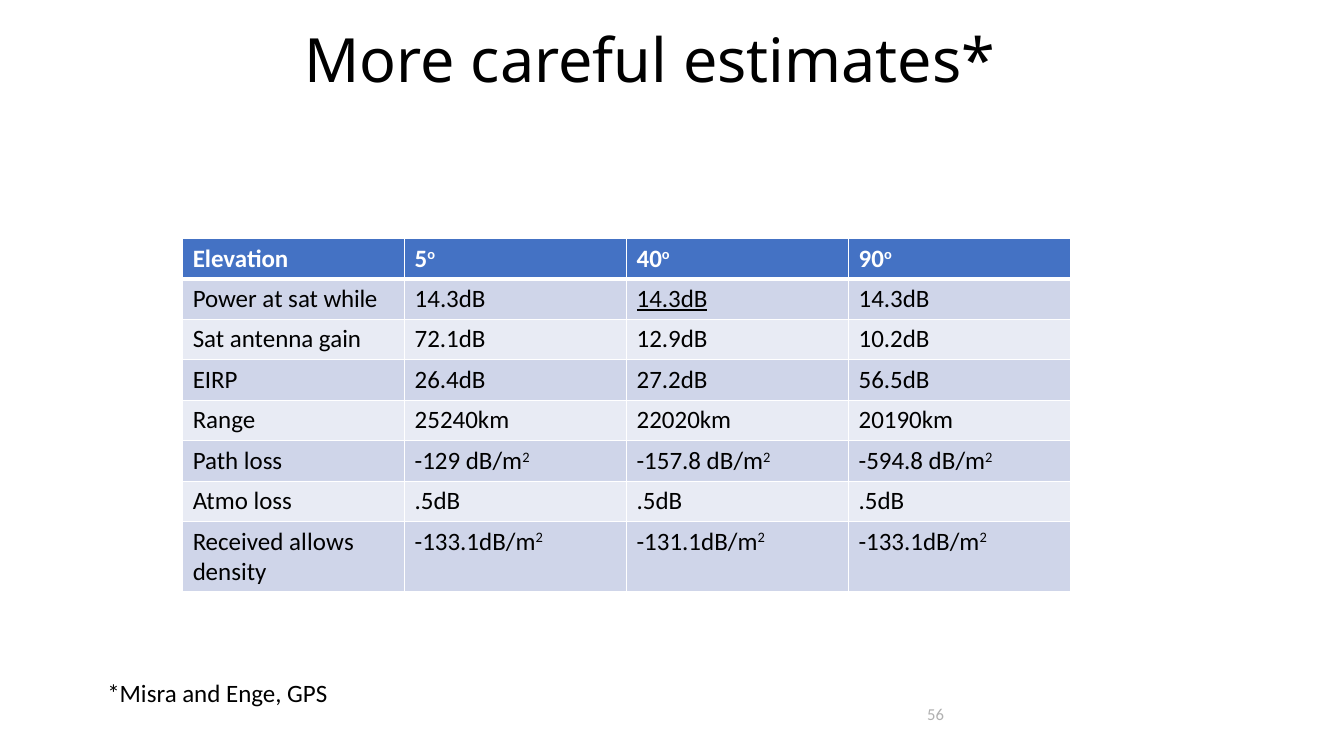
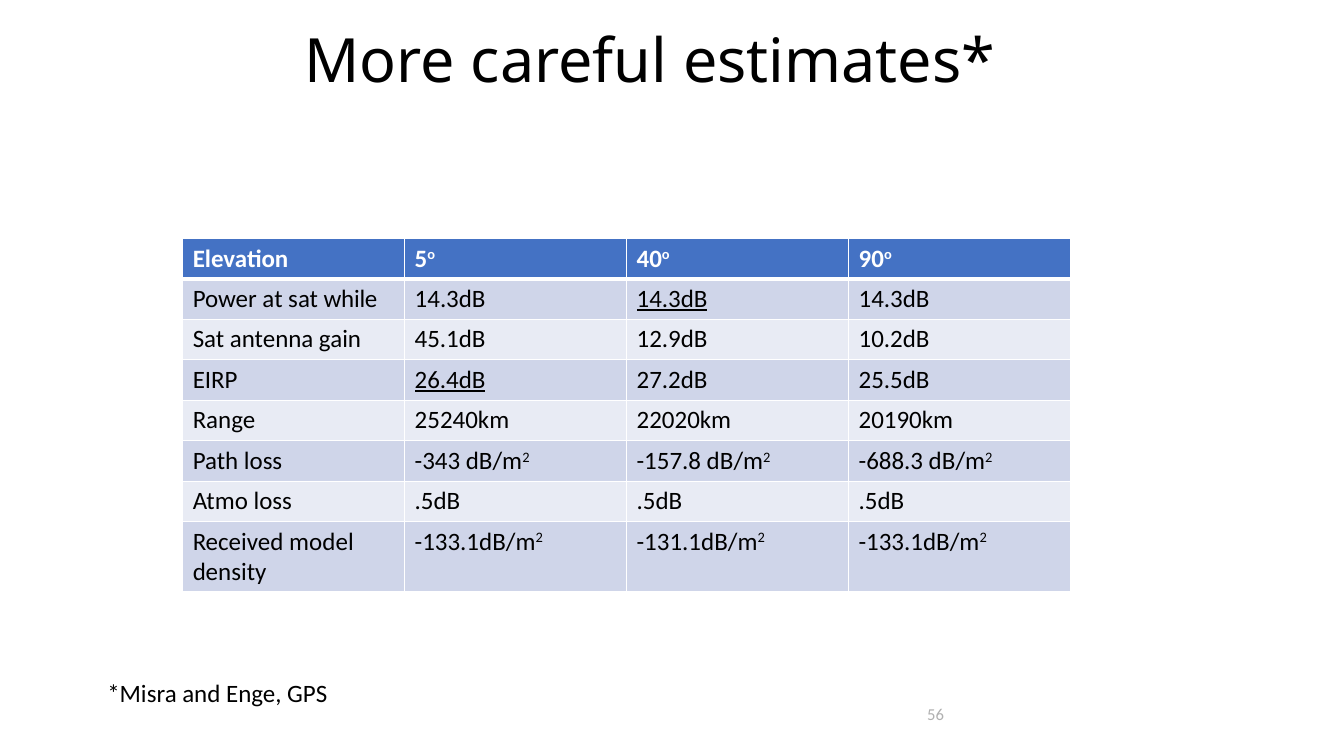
72.1dB: 72.1dB -> 45.1dB (450, 340)
26.4dB underline: none -> present (450, 380)
56.5dB: 56.5dB -> 25.5dB (894, 380)
-129: -129 -> -343 (437, 461)
-594.8: -594.8 -> -688.3 (891, 461)
allows: allows -> model (322, 542)
